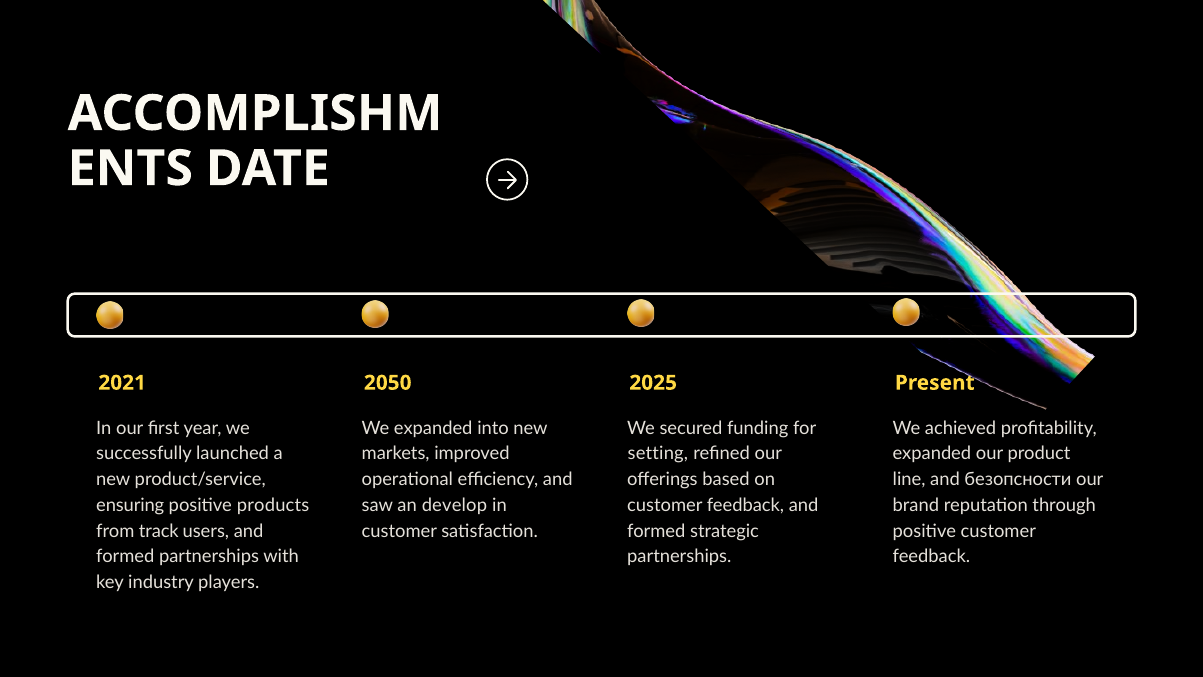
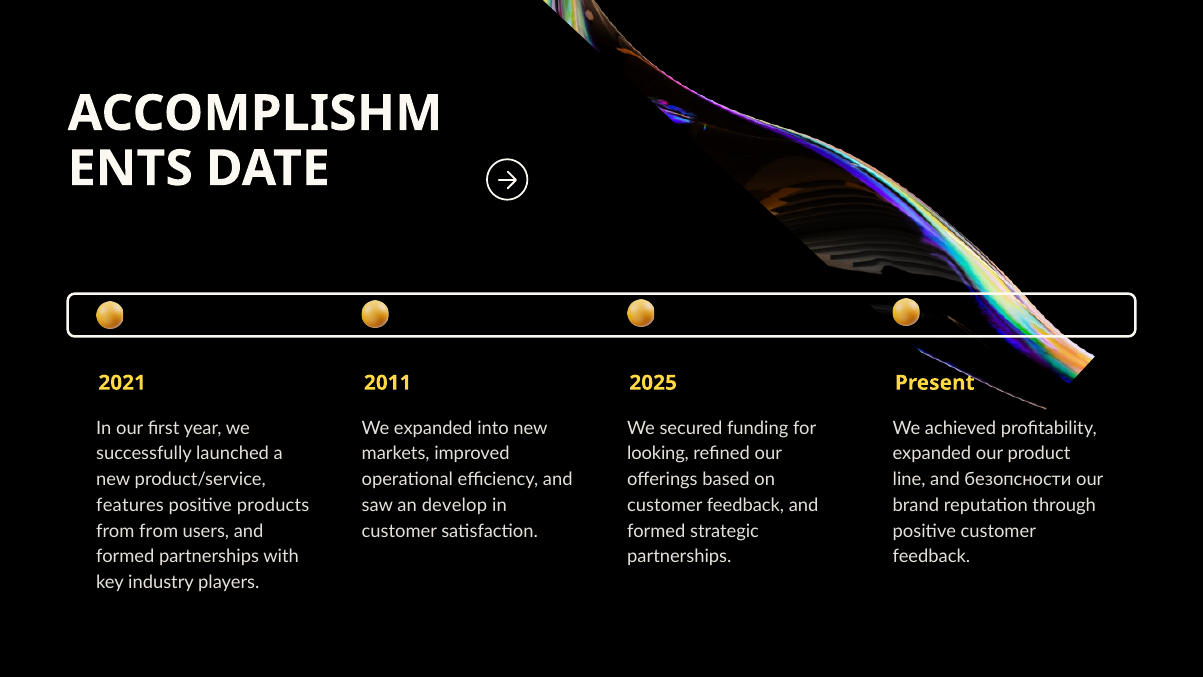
2050: 2050 -> 2011 (388, 383)
setting: setting -> looking (658, 454)
ensuring: ensuring -> features (130, 505)
from track: track -> from (159, 531)
